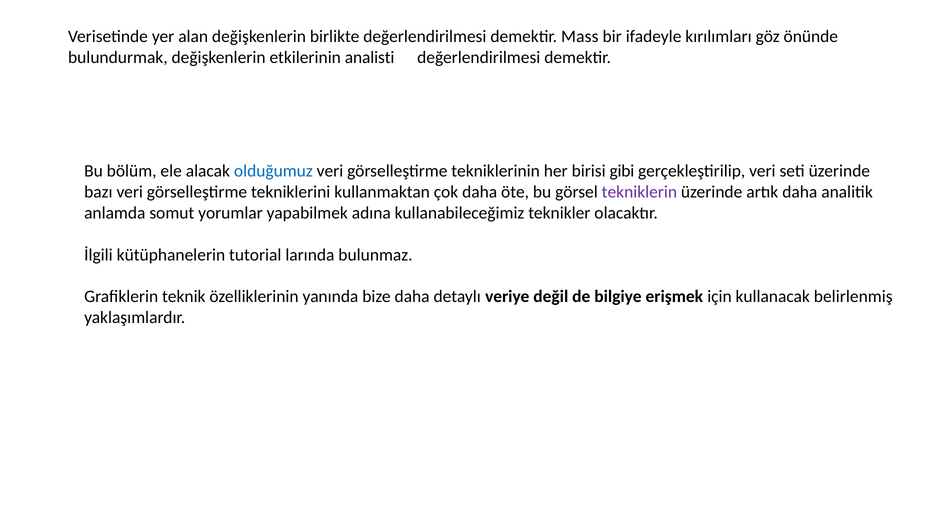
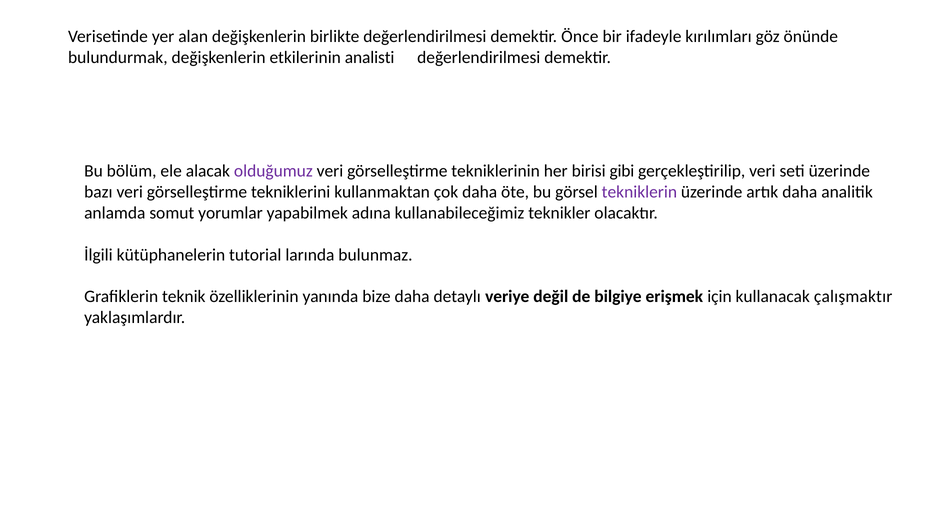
Mass: Mass -> Önce (580, 37)
olduğumuz colour: blue -> purple (273, 171)
belirlenmiş: belirlenmiş -> çalışmaktır (853, 297)
